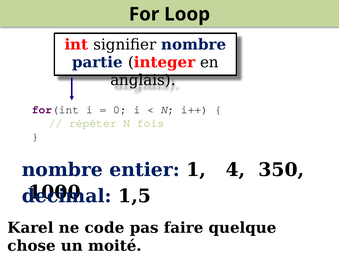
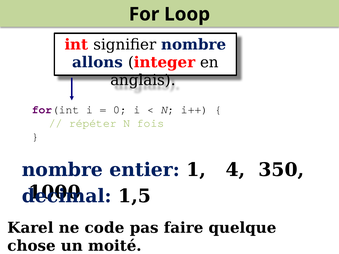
partie: partie -> allons (97, 63)
